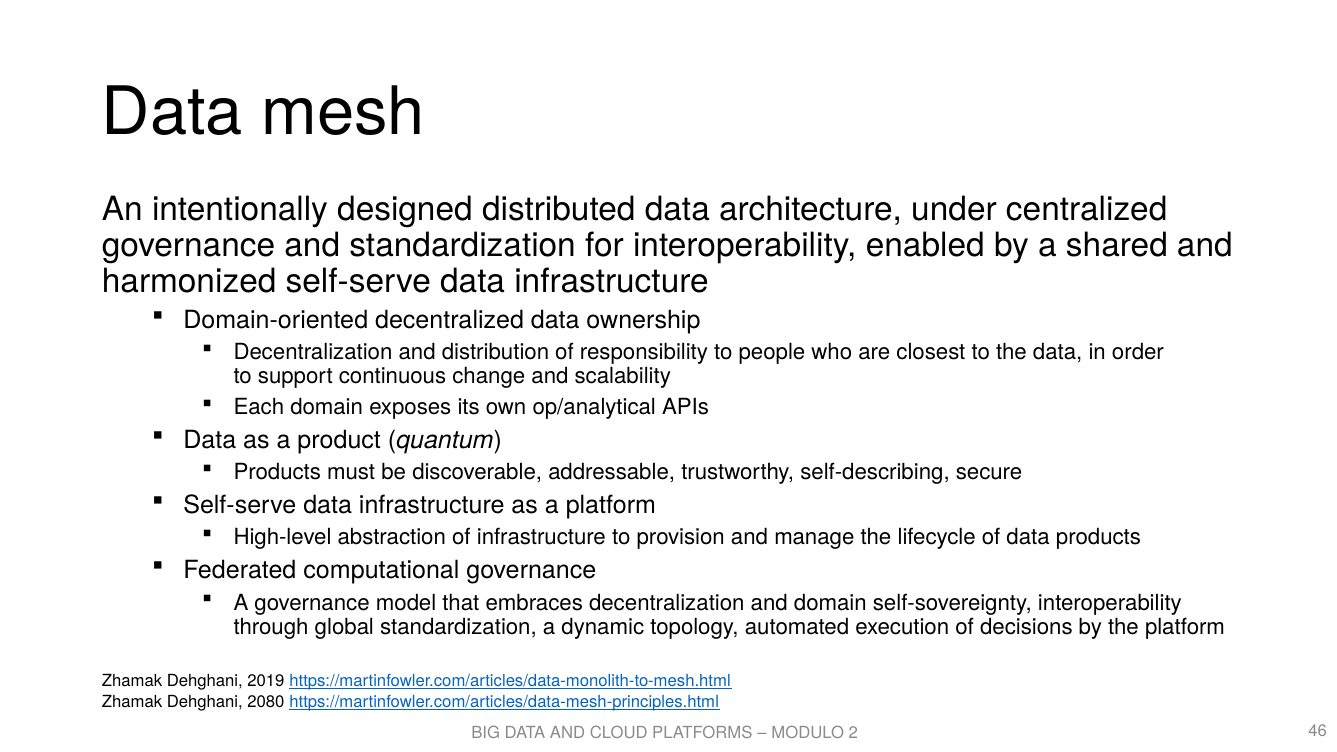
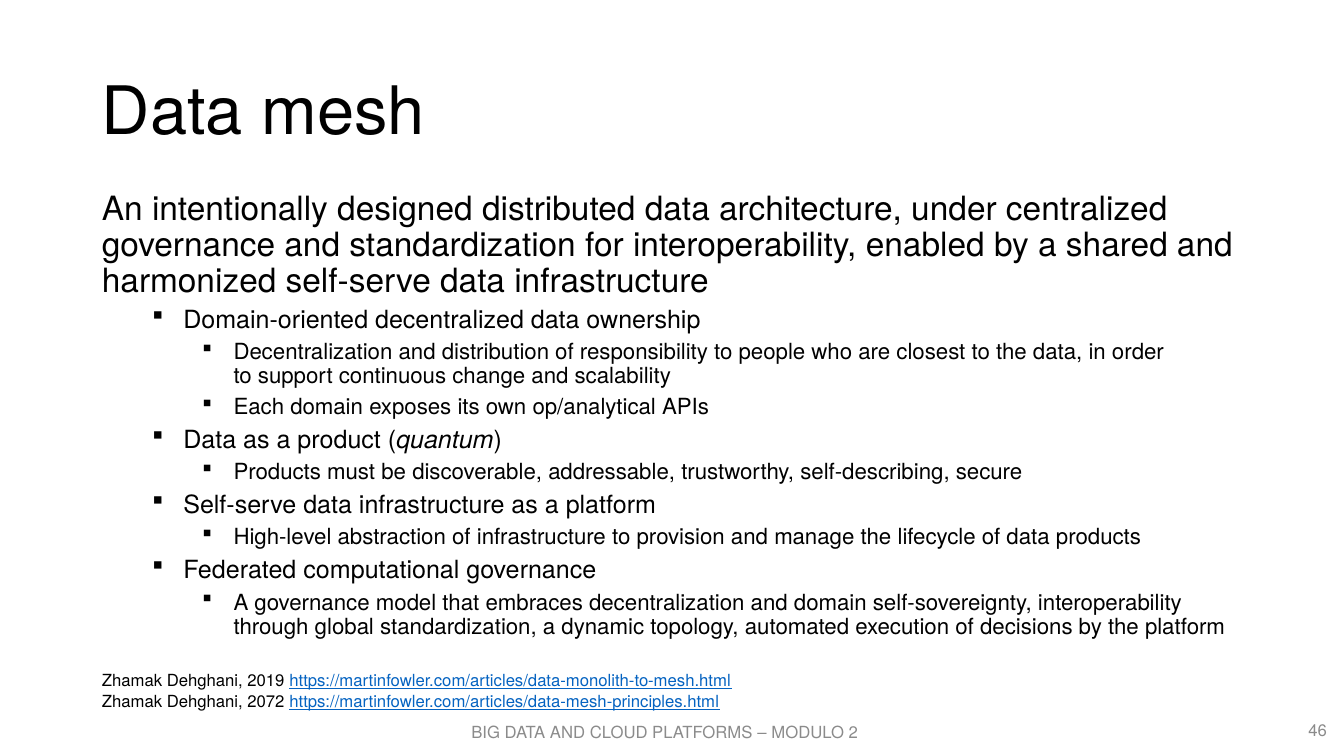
2080: 2080 -> 2072 (266, 702)
